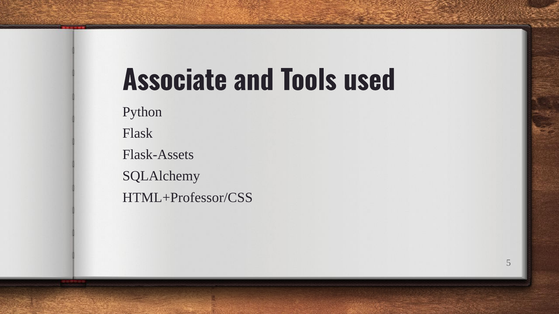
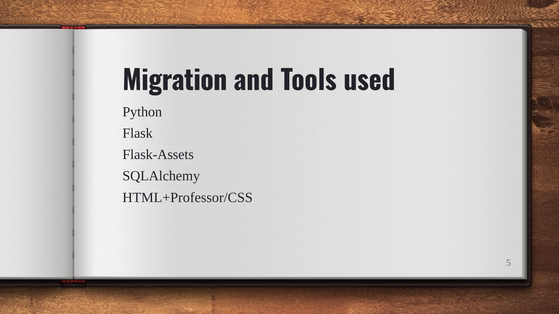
Associate: Associate -> Migration (175, 81)
